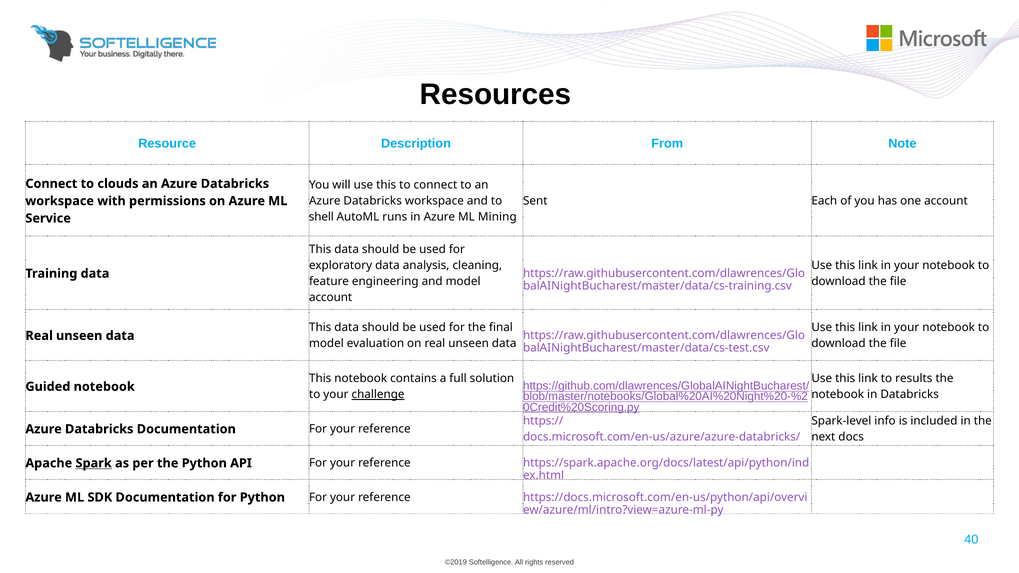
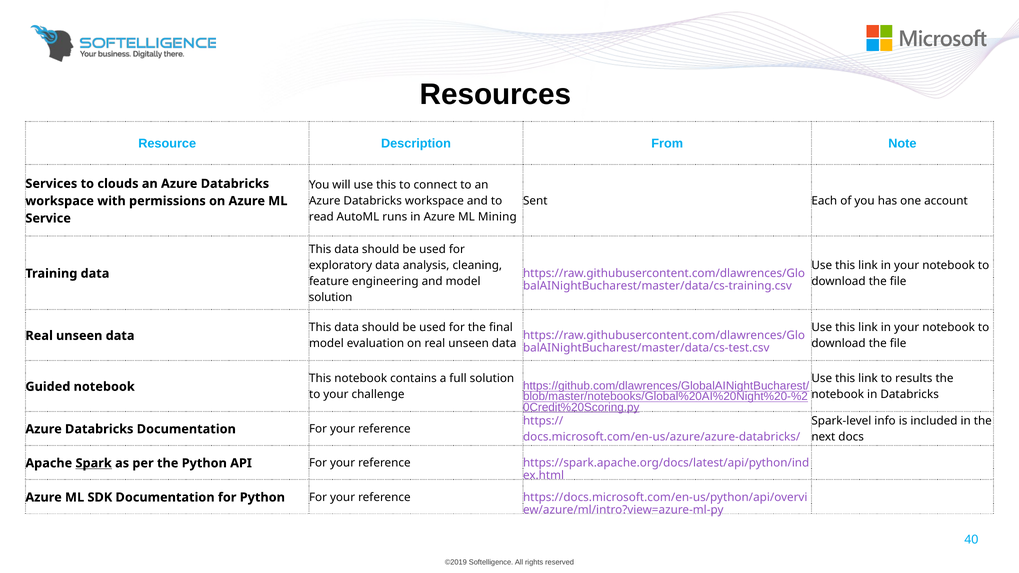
Connect: Connect -> Services (51, 184)
shell: shell -> read (321, 217)
account: account -> solution (331, 297)
challenge underline: present -> none (378, 395)
